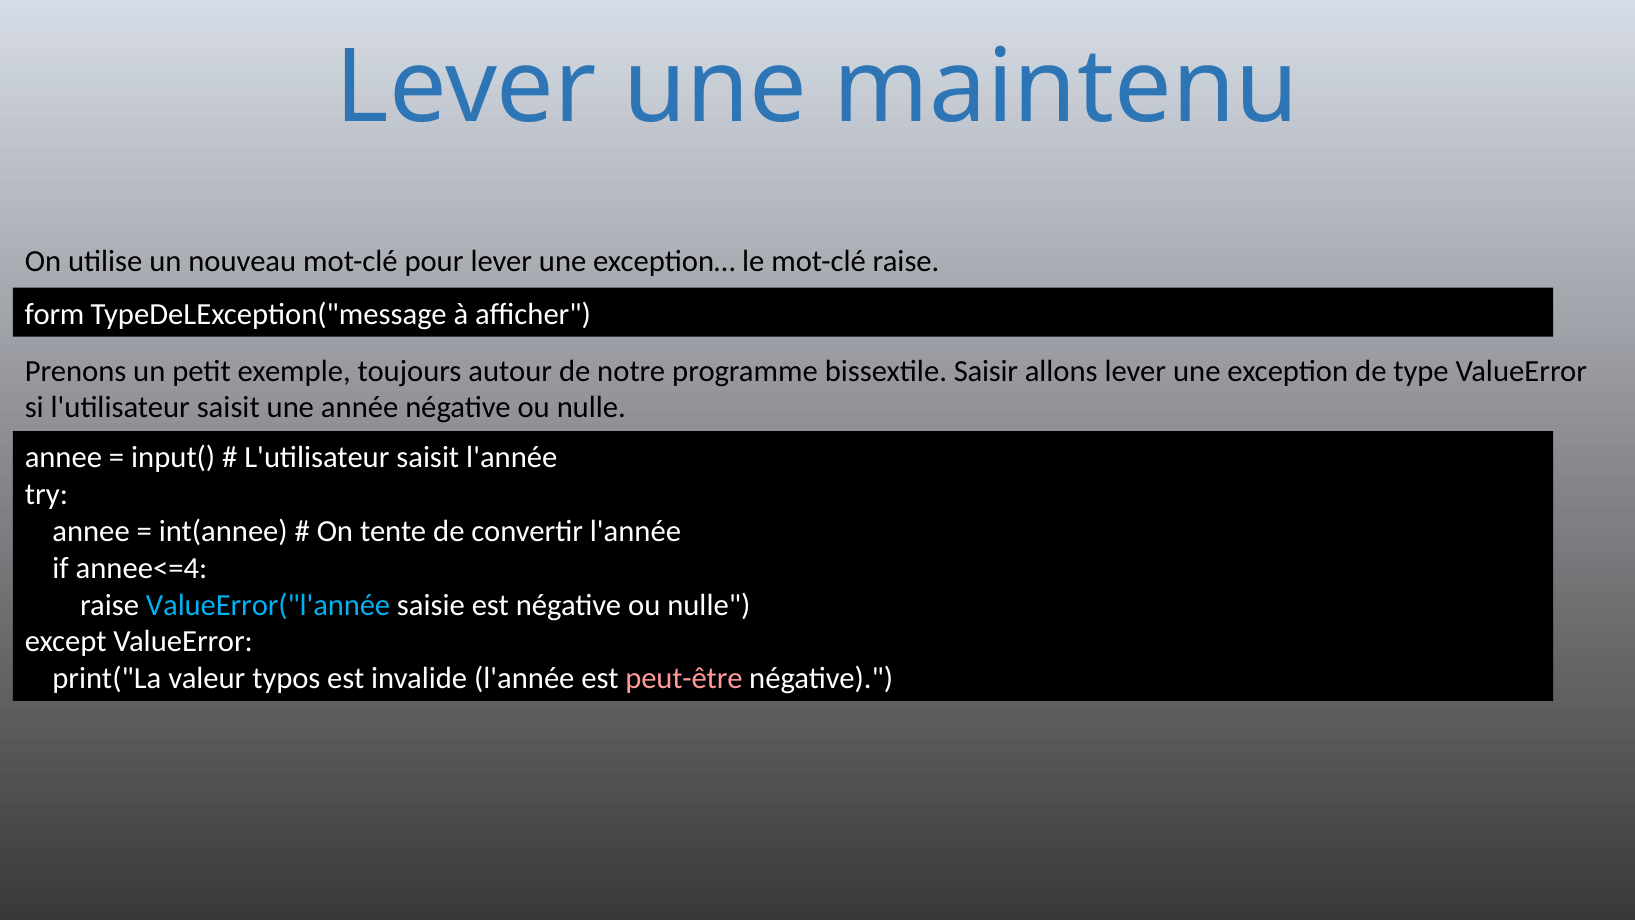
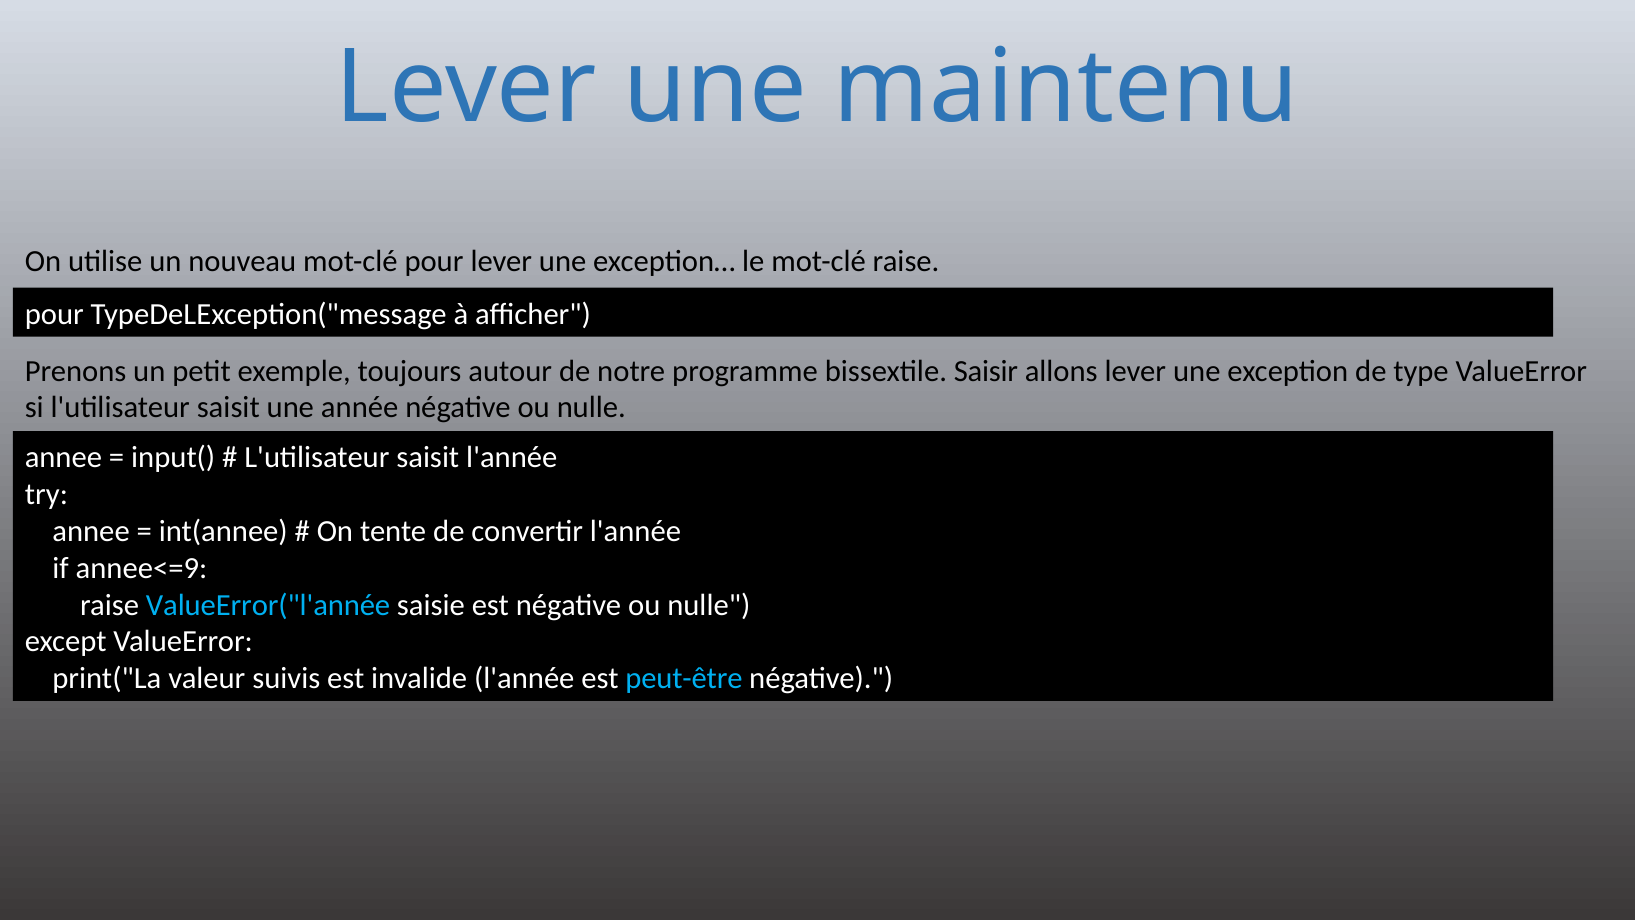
form: form -> pour (54, 314)
annee<=4: annee<=4 -> annee<=9 (141, 568)
typos: typos -> suivis (286, 678)
peut-être colour: pink -> light blue (684, 678)
